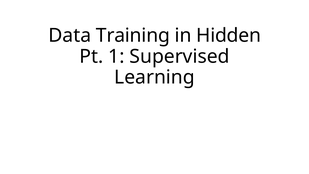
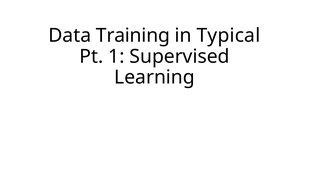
Hidden: Hidden -> Typical (228, 36)
